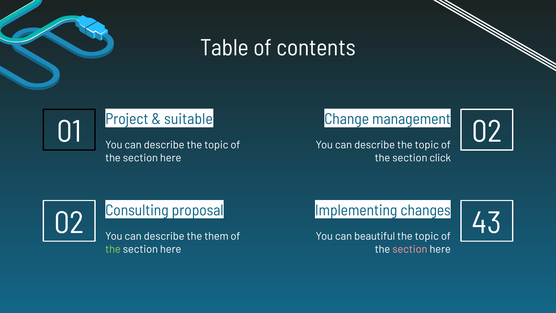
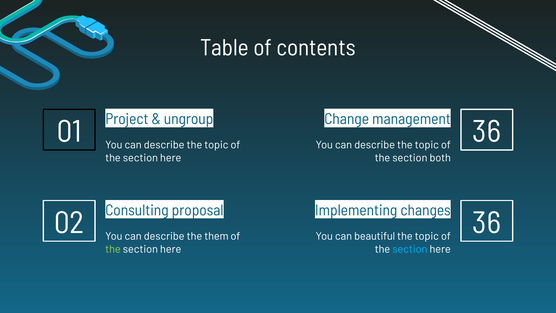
suitable: suitable -> ungroup (189, 119)
management 02: 02 -> 36 (487, 132)
click: click -> both (440, 158)
changes 43: 43 -> 36 (487, 223)
section colour: pink -> light blue (410, 249)
